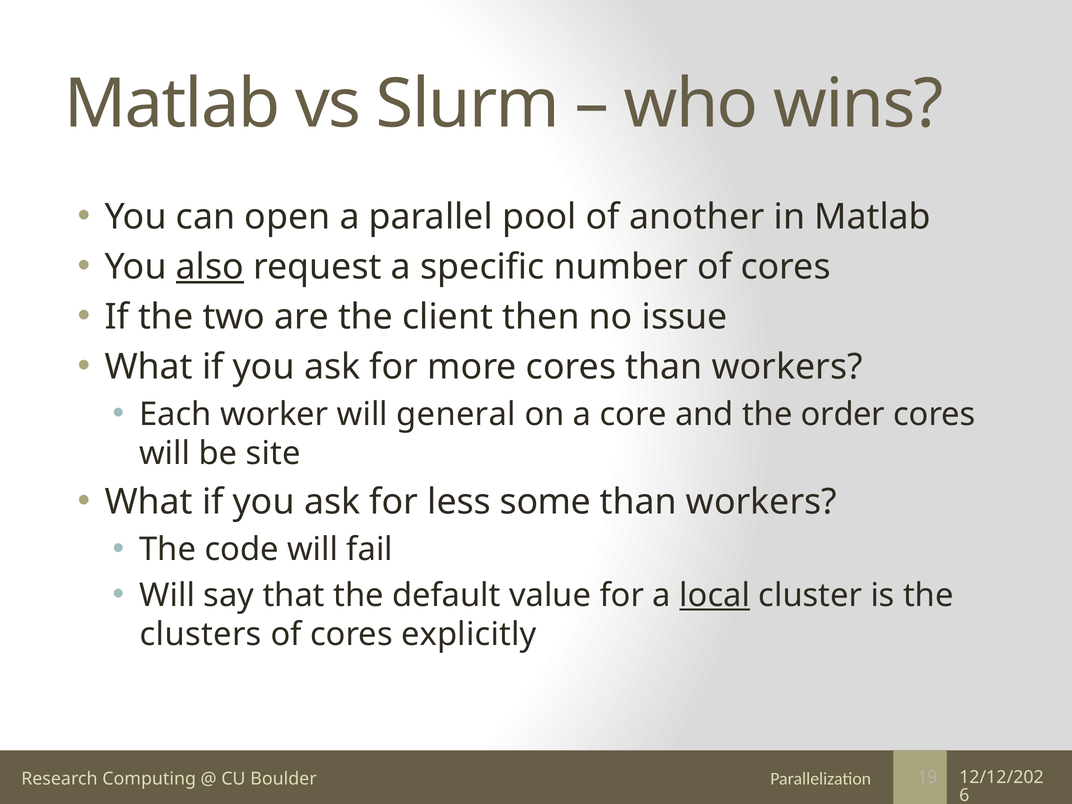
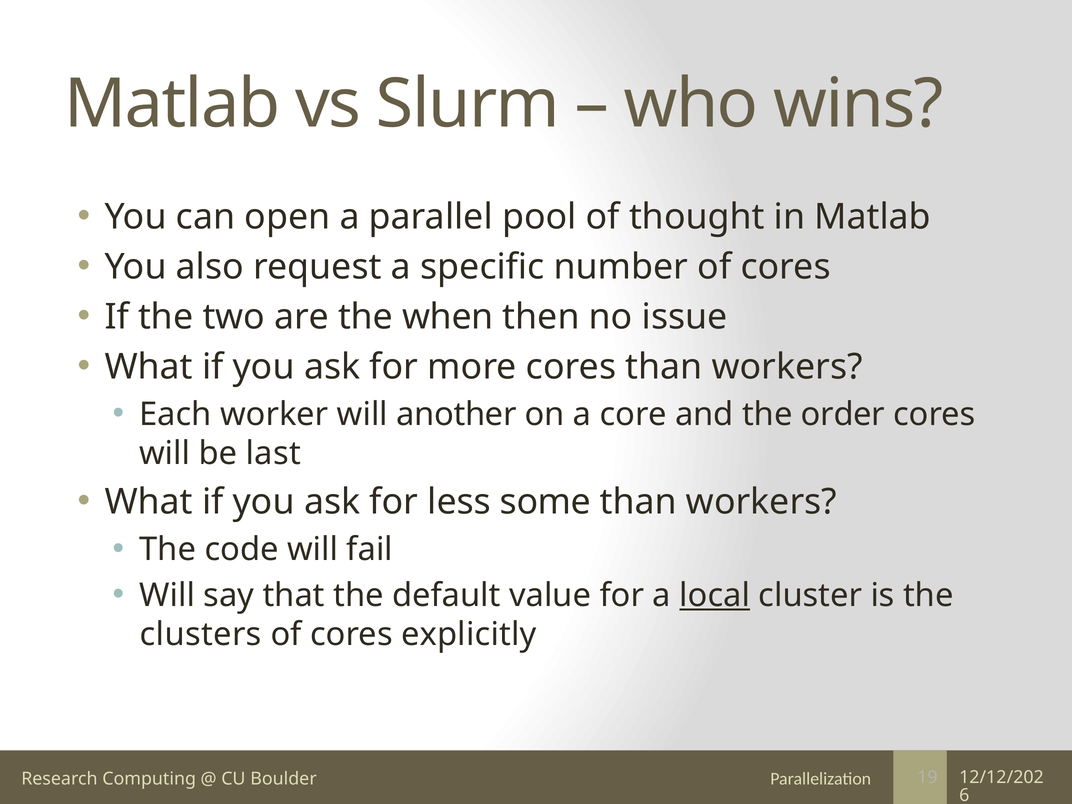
another: another -> thought (697, 217)
also underline: present -> none (210, 267)
client: client -> when (448, 317)
general: general -> another (456, 414)
site: site -> last (273, 454)
